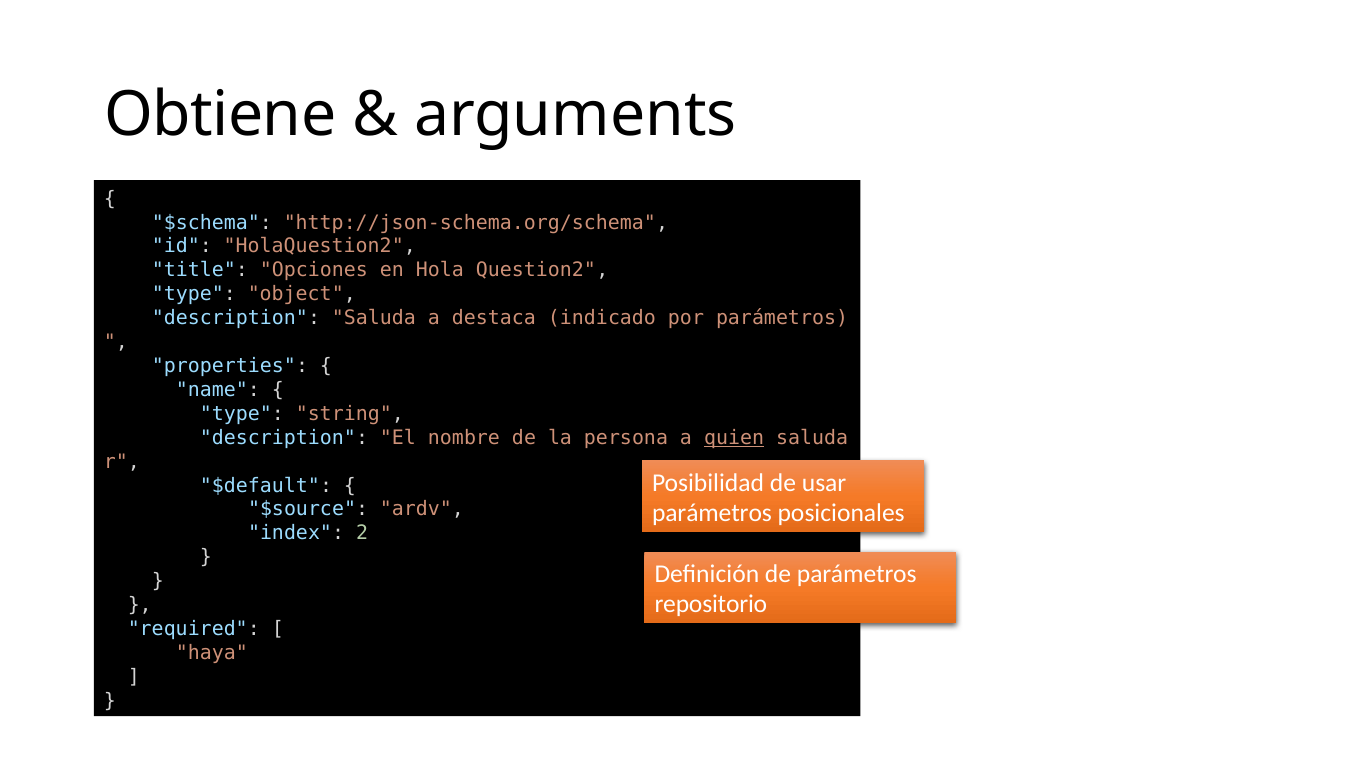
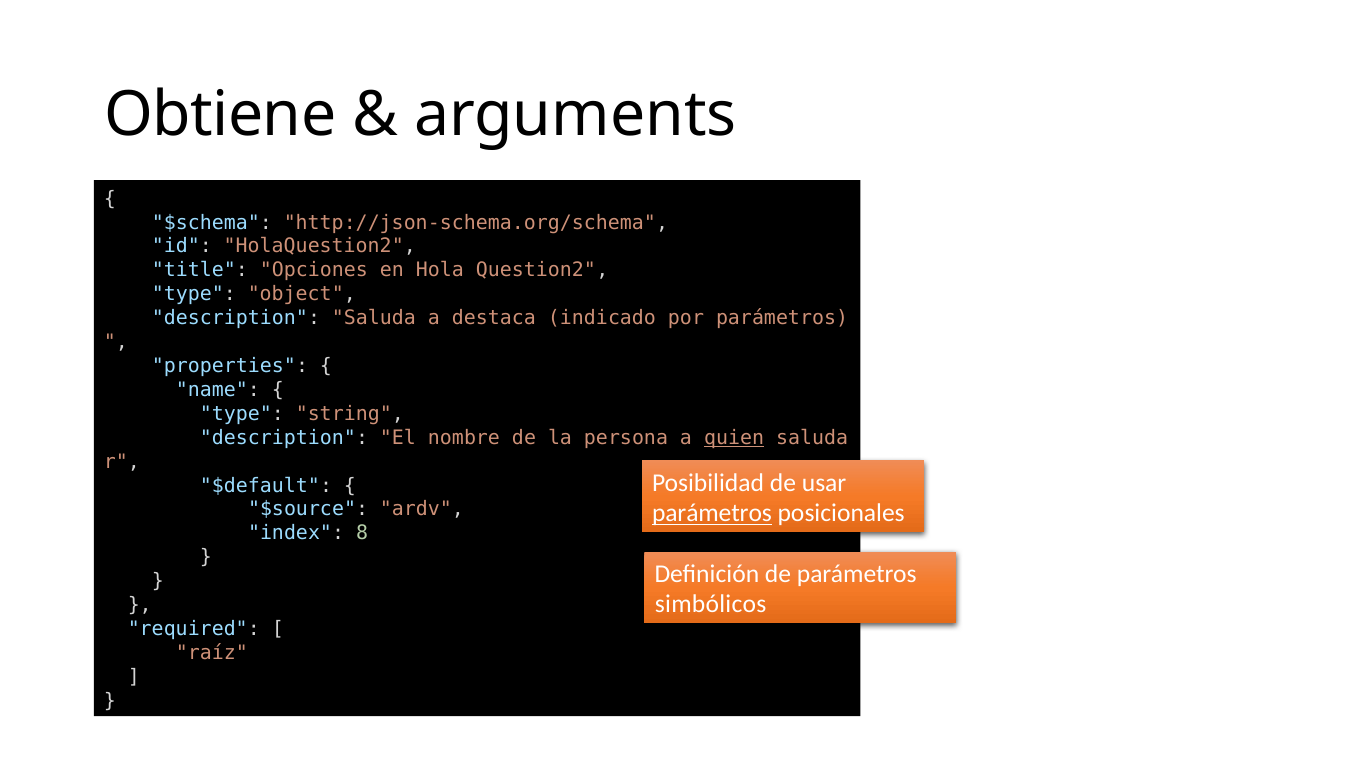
parámetros underline: none -> present (712, 513)
2: 2 -> 8 (362, 533)
repositorio: repositorio -> simbólicos (711, 604)
haya: haya -> raíz (212, 653)
